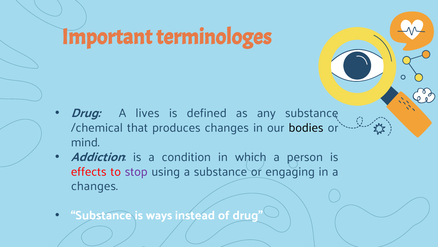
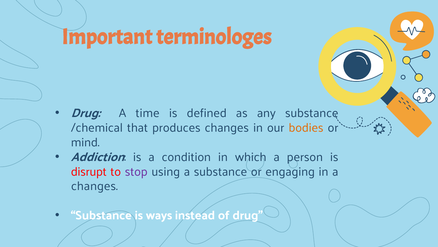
lives: lives -> time (148, 113)
bodies colour: black -> orange (306, 127)
effects: effects -> disrupt (89, 171)
